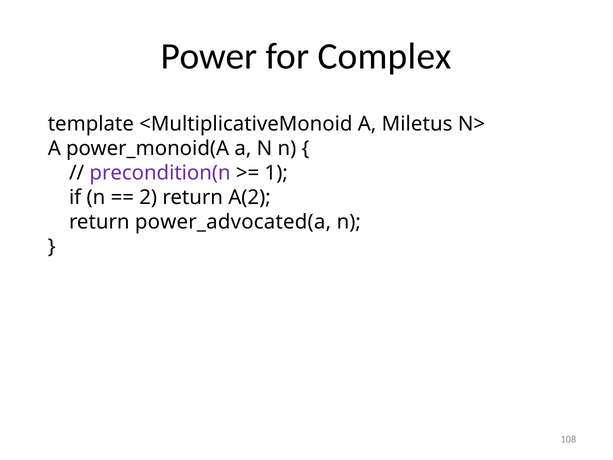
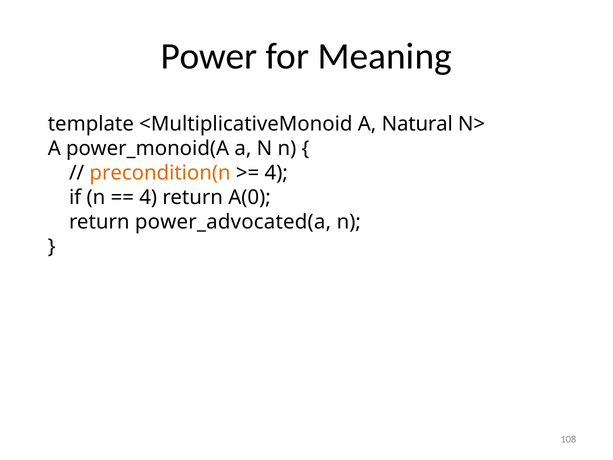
Complex: Complex -> Meaning (385, 56)
Miletus: Miletus -> Natural (417, 124)
precondition(n colour: purple -> orange (160, 173)
1: 1 -> 4 (276, 173)
2: 2 -> 4 (148, 197)
A(2: A(2 -> A(0 (250, 197)
